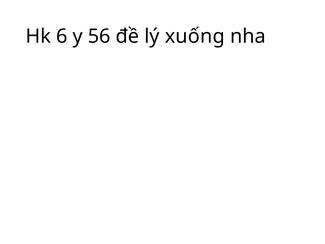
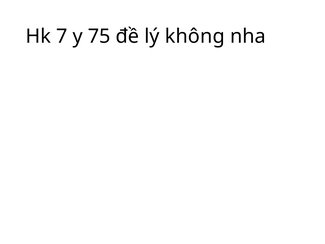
6: 6 -> 7 (62, 36)
56: 56 -> 75 (99, 36)
xuống: xuống -> không (195, 36)
